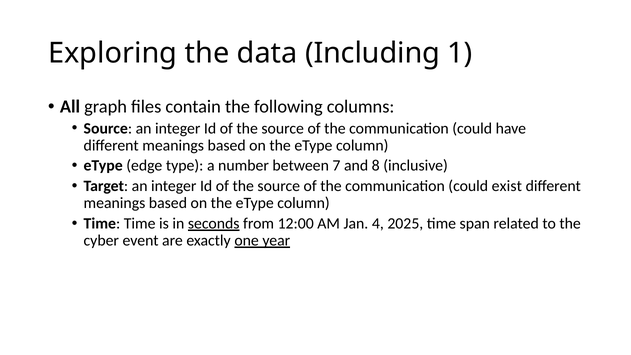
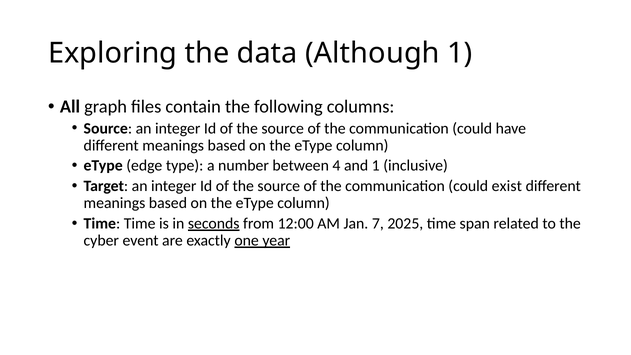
Including: Including -> Although (372, 53)
7: 7 -> 4 (336, 166)
and 8: 8 -> 1 (376, 166)
4: 4 -> 7 (378, 223)
